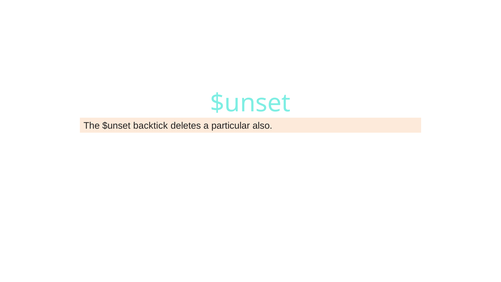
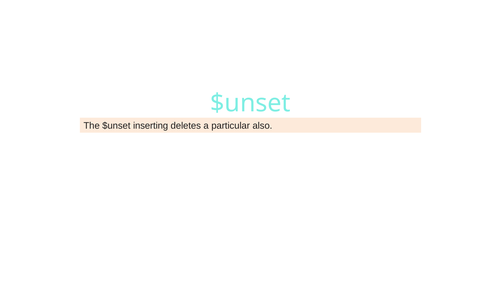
backtick: backtick -> inserting (151, 126)
